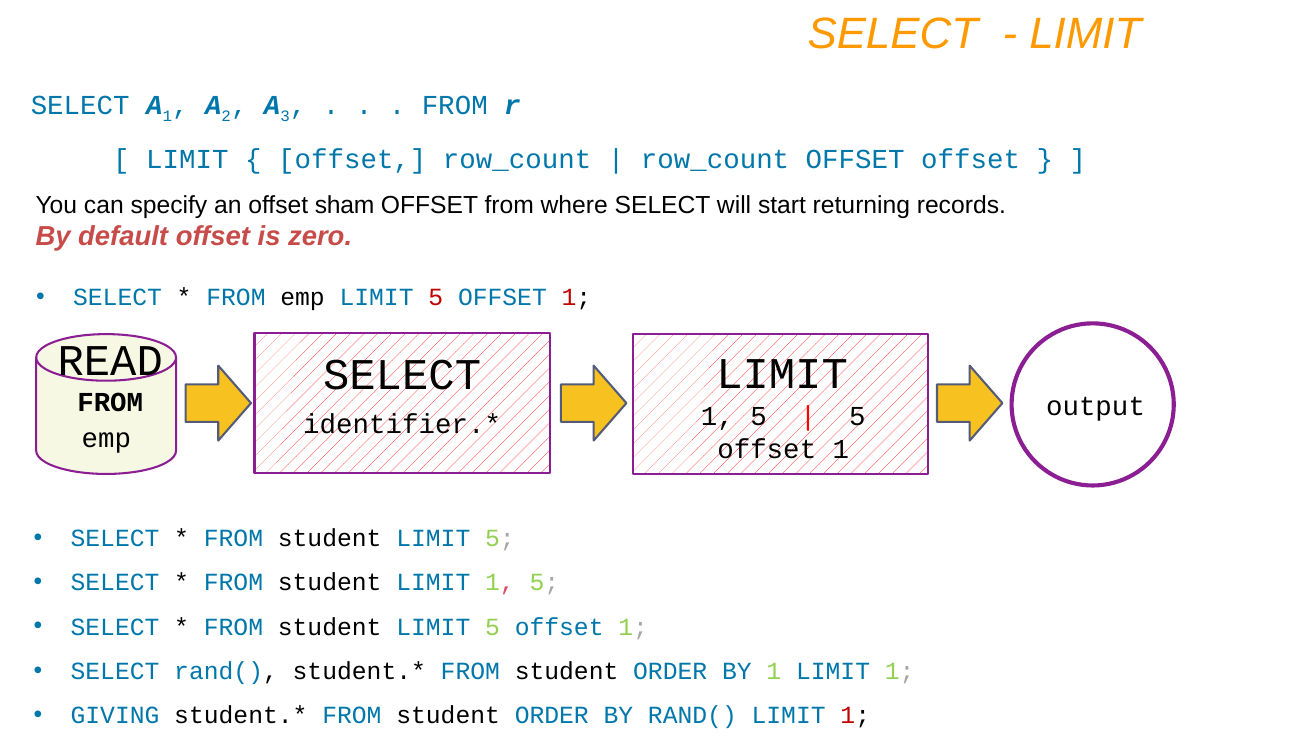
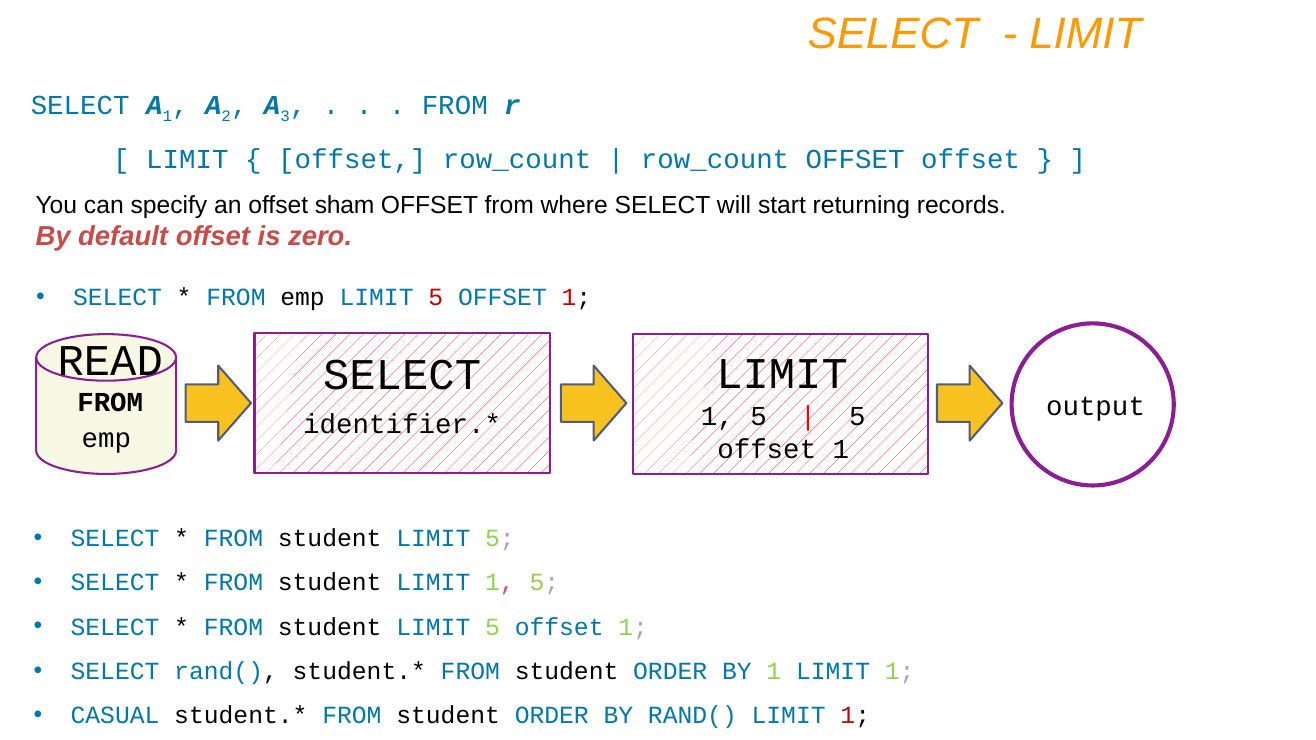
GIVING: GIVING -> CASUAL (115, 716)
